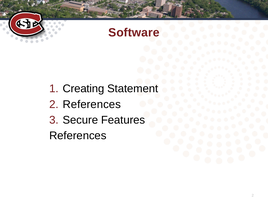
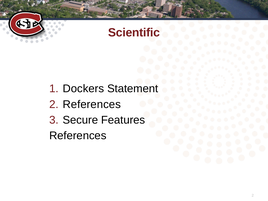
Software: Software -> Scientific (134, 33)
Creating: Creating -> Dockers (83, 89)
